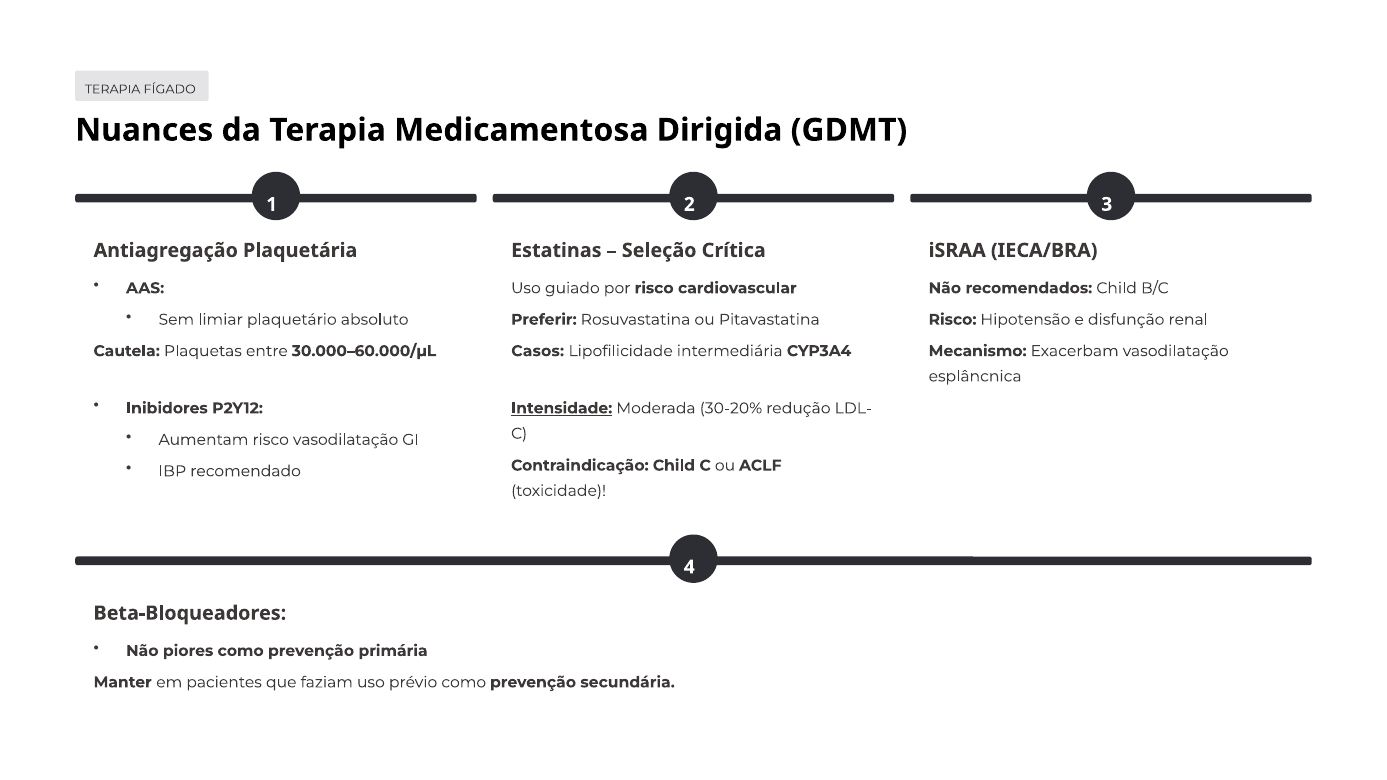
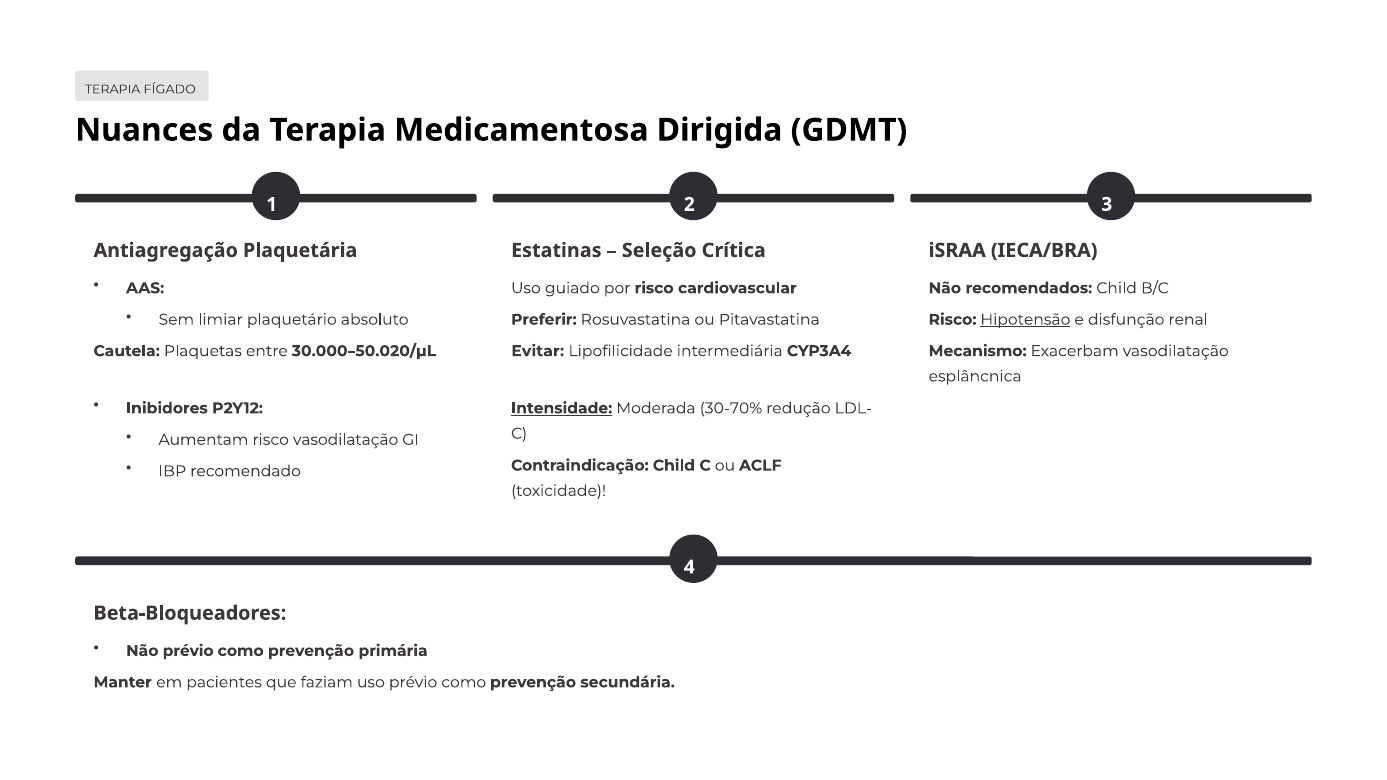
Hipotensão underline: none -> present (1025, 320)
30.000–60.000/μL: 30.000–60.000/μL -> 30.000–50.020/μL (364, 351)
Casos: Casos -> Evitar (538, 351)
30-20%: 30-20% -> 30-70% (731, 408)
Não piores: piores -> prévio (188, 651)
